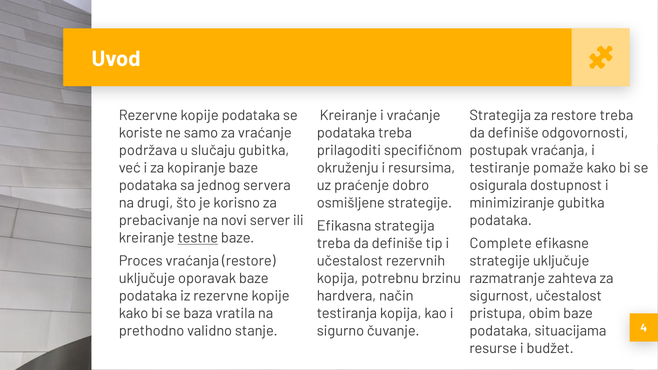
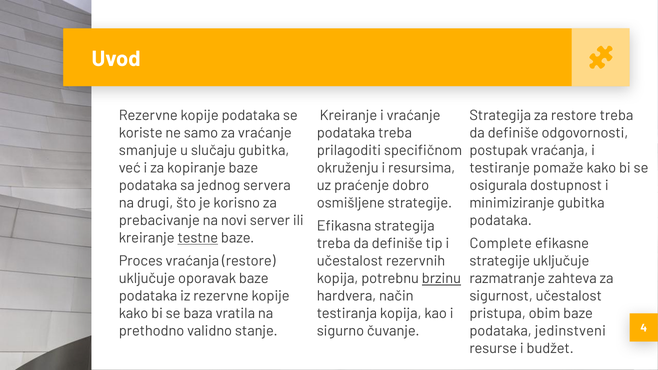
podržava: podržava -> smanjuje (148, 150)
brzinu underline: none -> present (441, 279)
situacijama: situacijama -> jedinstveni (570, 331)
